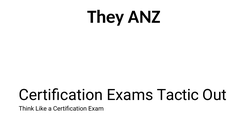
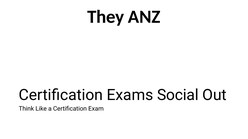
Tactic: Tactic -> Social (178, 95)
